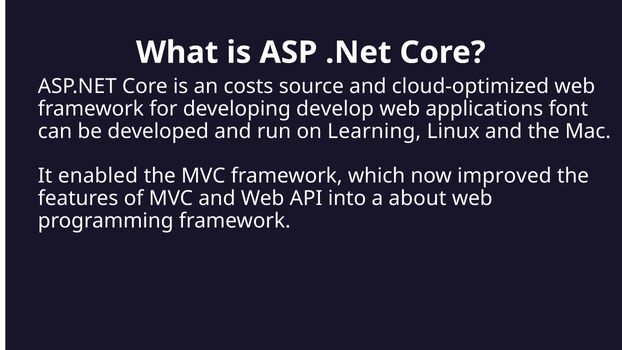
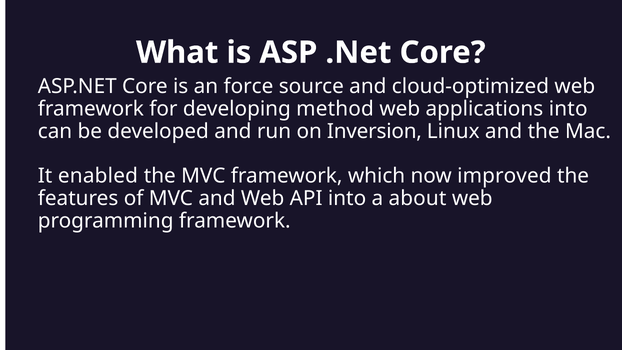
costs: costs -> force (248, 86)
develop: develop -> method (335, 109)
applications font: font -> into (568, 109)
Learning: Learning -> Inversion (374, 131)
